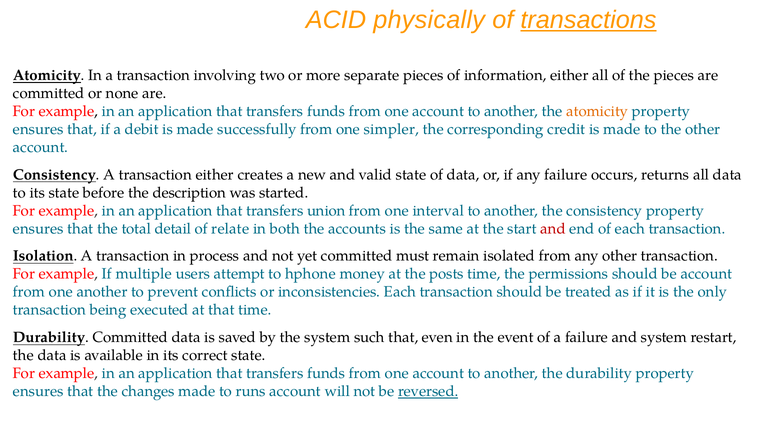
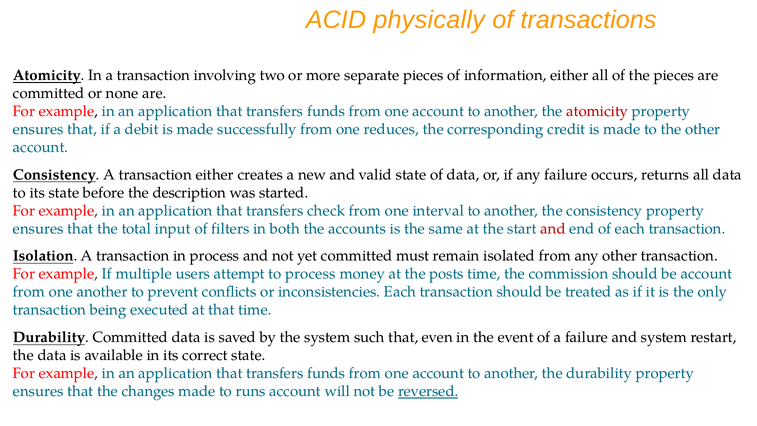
transactions underline: present -> none (588, 20)
atomicity colour: orange -> red (597, 111)
simpler: simpler -> reduces (391, 129)
union: union -> check (326, 210)
detail: detail -> input (173, 228)
relate: relate -> filters (230, 228)
to hphone: hphone -> process (310, 274)
permissions: permissions -> commission (569, 274)
